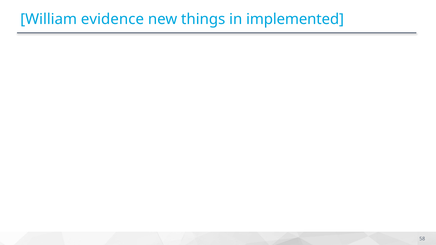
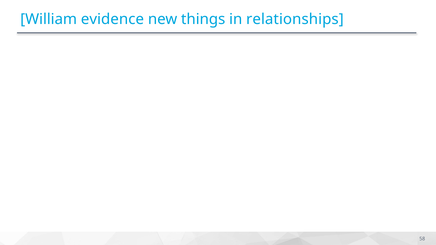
implemented: implemented -> relationships (295, 19)
